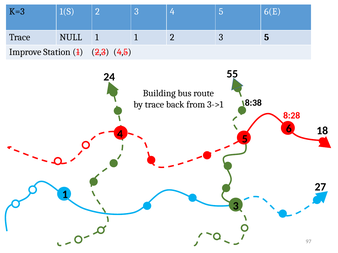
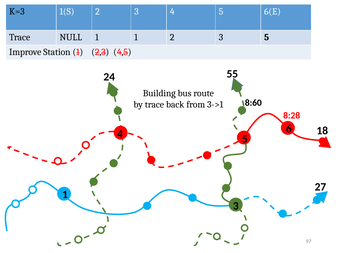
8:38: 8:38 -> 8:60 (253, 103)
